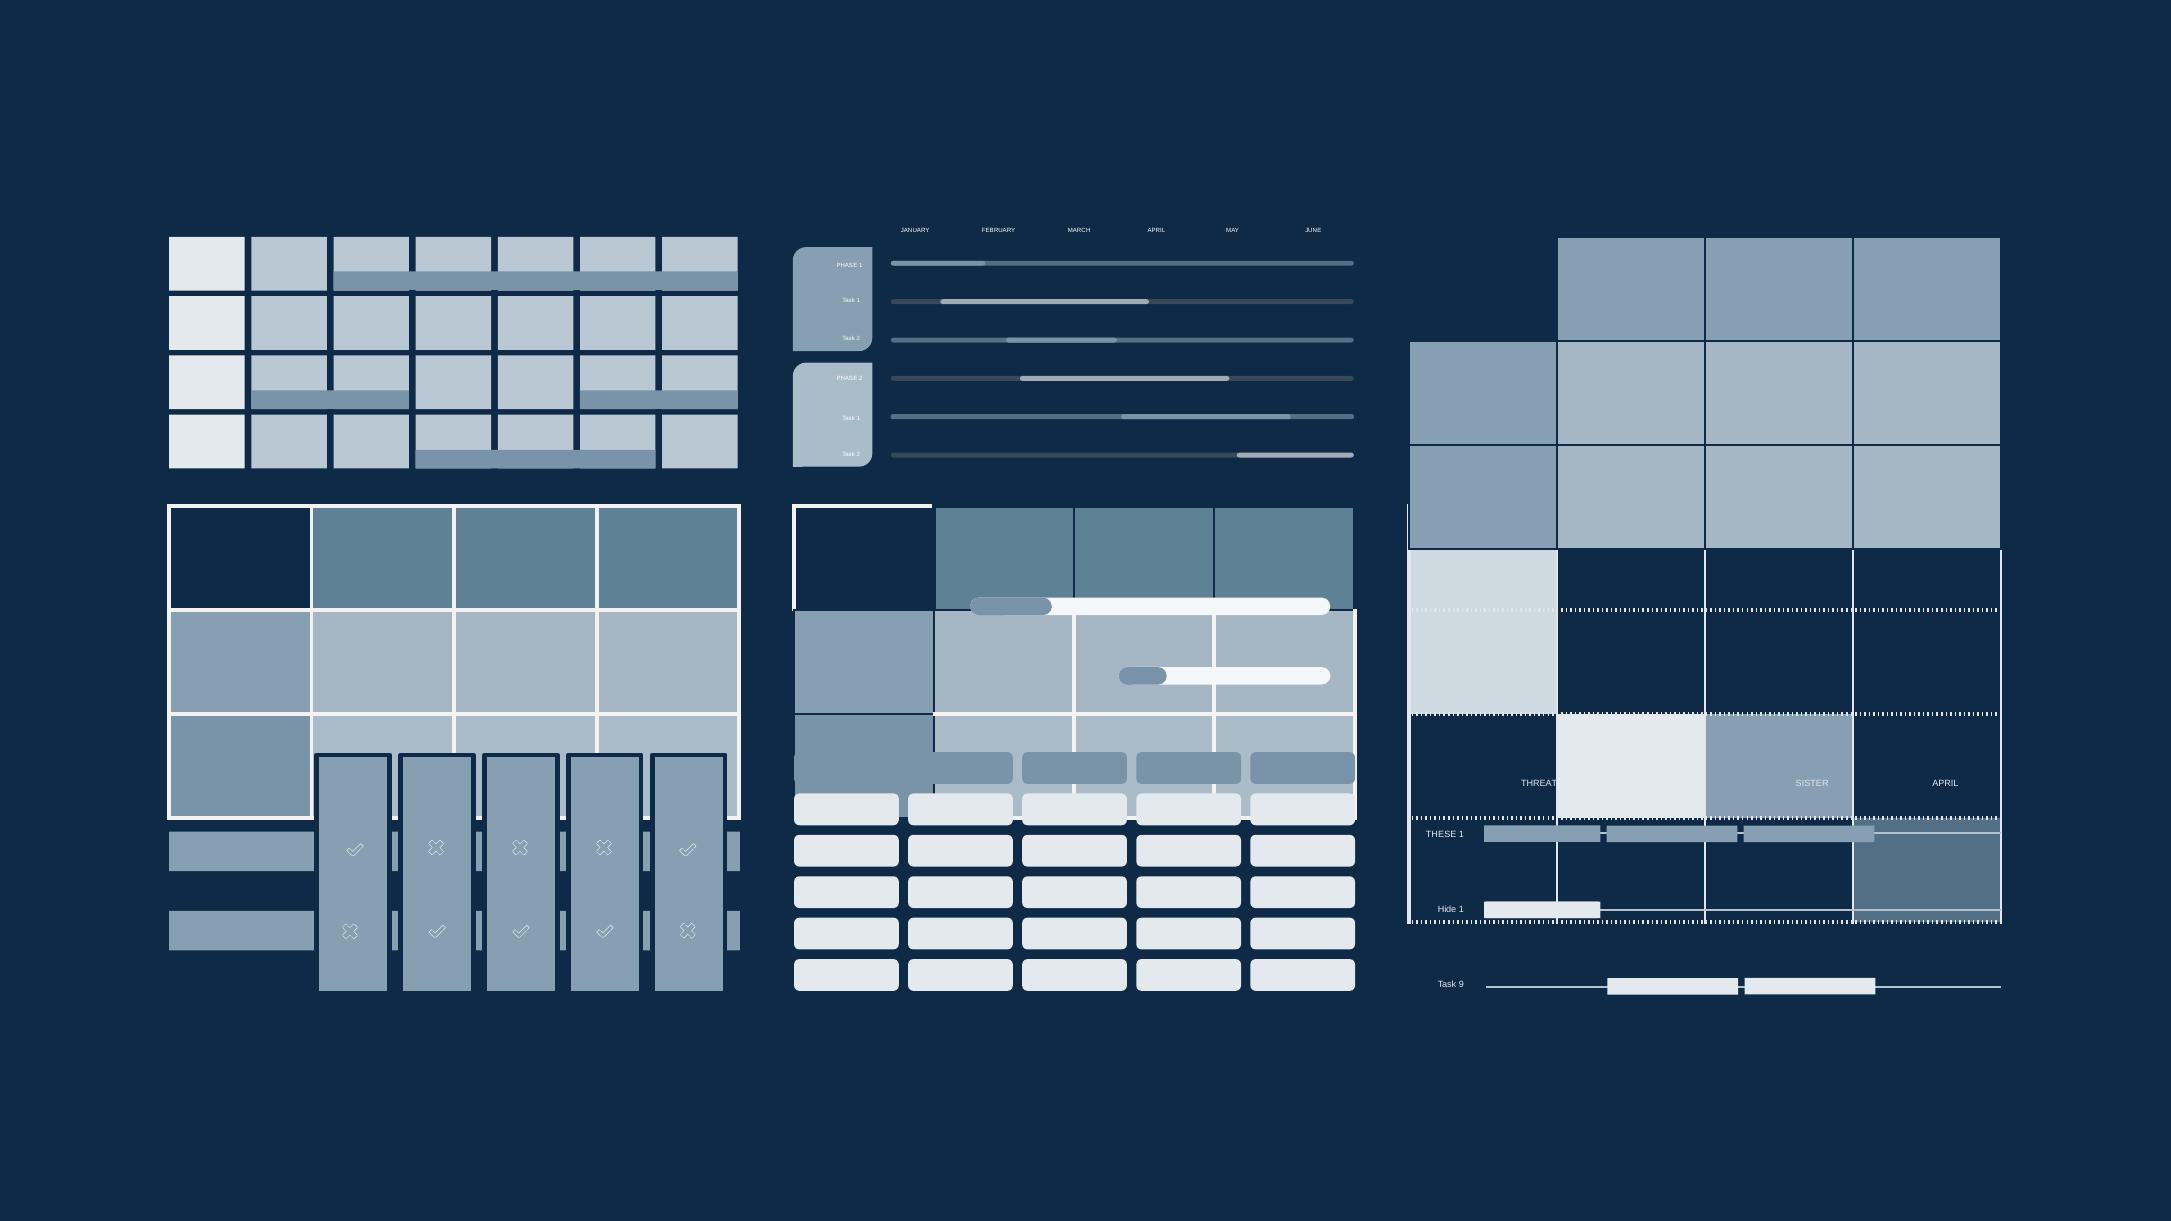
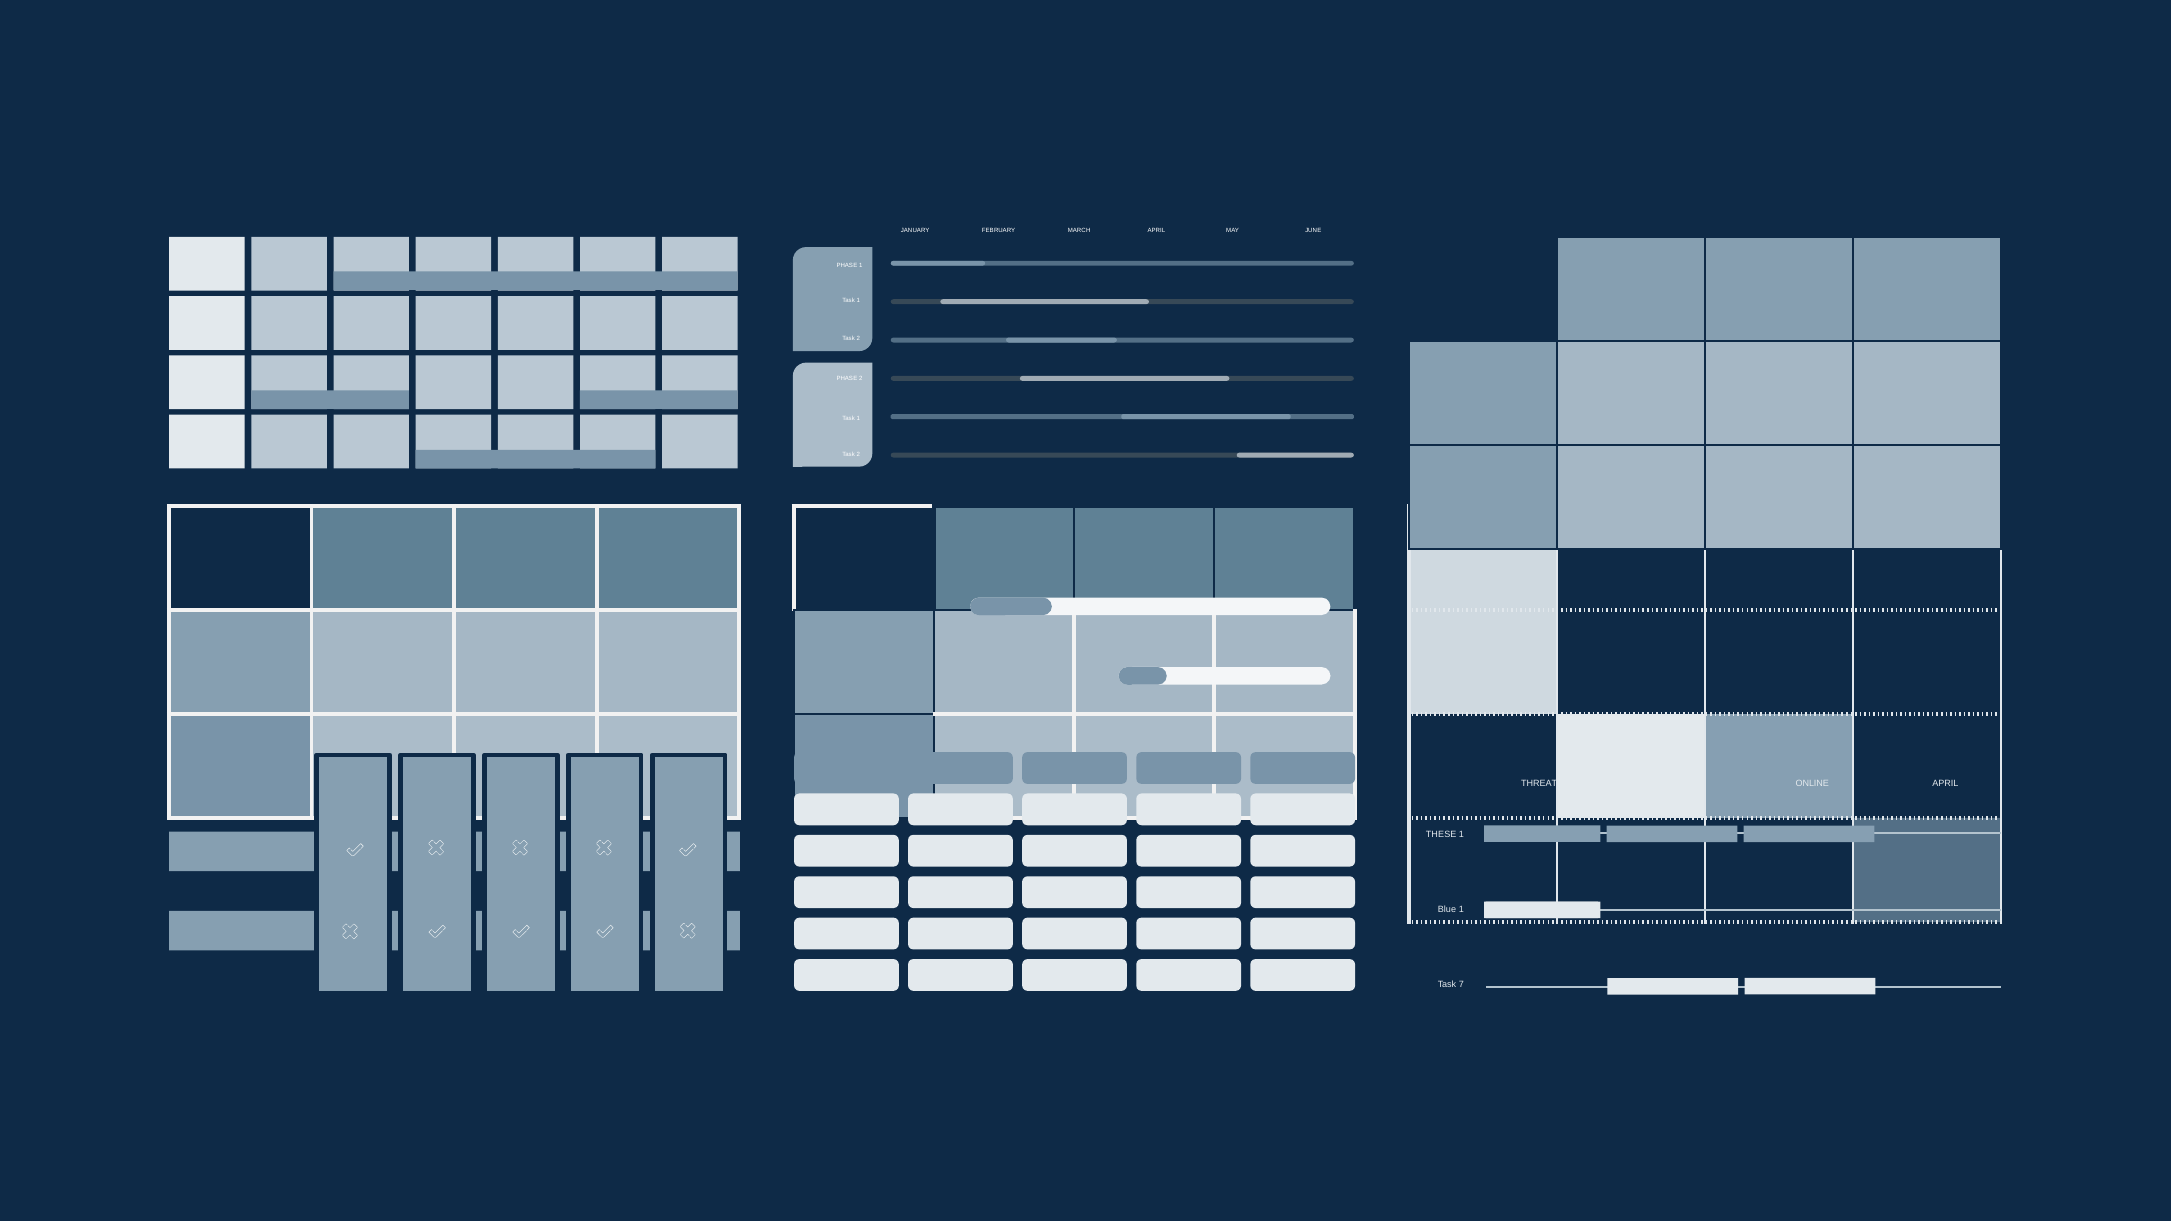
SISTER: SISTER -> ONLINE (1812, 784)
Hide: Hide -> Blue (1447, 909)
9: 9 -> 7 (1461, 984)
